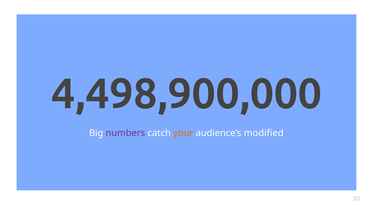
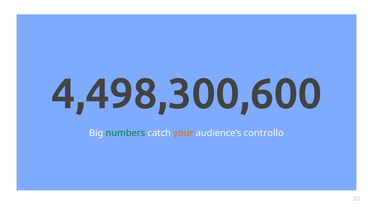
4,498,900,000: 4,498,900,000 -> 4,498,300,600 (186, 94)
numbers colour: purple -> green (125, 133)
modified: modified -> controllo (264, 133)
